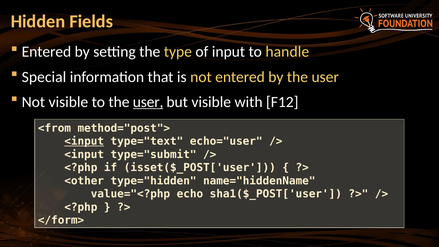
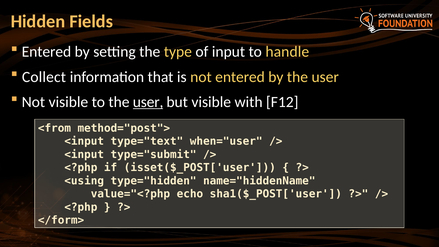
Special: Special -> Collect (44, 77)
<input underline: present -> none (84, 141)
echo="user: echo="user -> when="user (226, 141)
<other: <other -> <using (84, 181)
